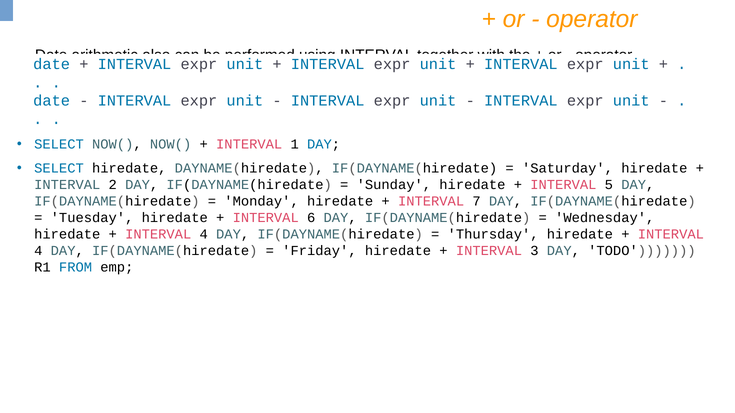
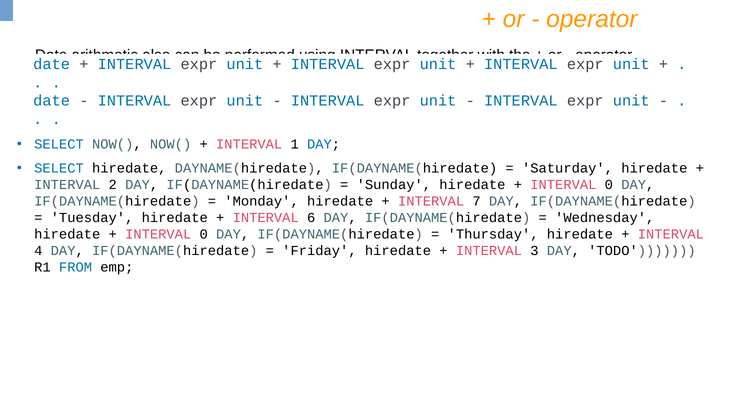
5: 5 -> 0 (609, 185)
4: 4 -> 0 (204, 235)
